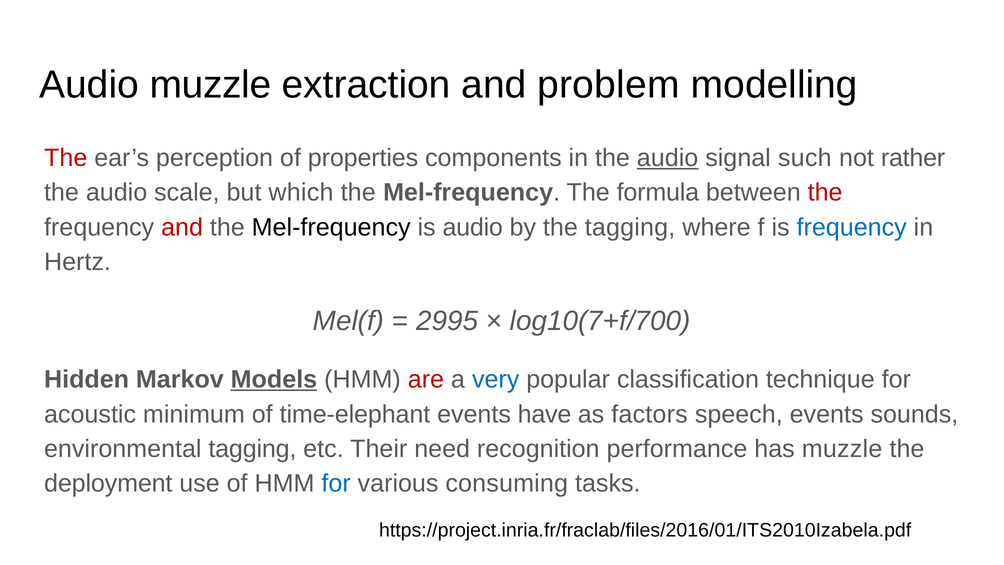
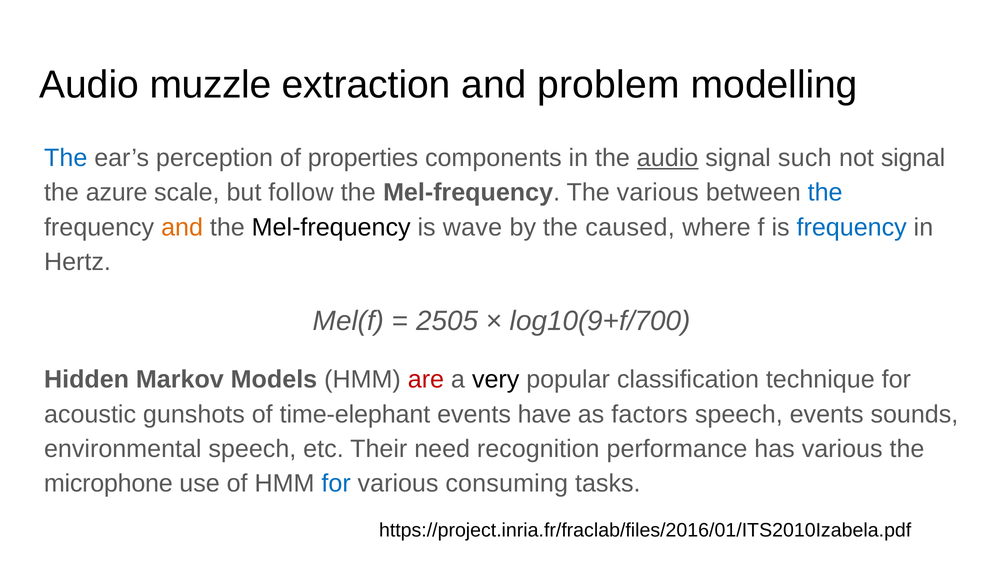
The colour: red -> blue (66, 158)
not rather: rather -> signal (913, 158)
audio: audio -> azure (117, 193)
which: which -> follow (301, 193)
The formula: formula -> various (658, 193)
the colour: red -> blue (825, 193)
and colour: red -> orange (182, 227)
is audio: audio -> wave (472, 227)
the tagging: tagging -> caused (630, 227)
2995: 2995 -> 2505 (447, 321)
log10(7+f/700: log10(7+f/700 -> log10(9+f/700 (600, 321)
Models underline: present -> none (274, 379)
very colour: blue -> black (496, 379)
minimum: minimum -> gunshots (194, 414)
environmental tagging: tagging -> speech (252, 449)
has muzzle: muzzle -> various (842, 449)
deployment: deployment -> microphone (108, 483)
